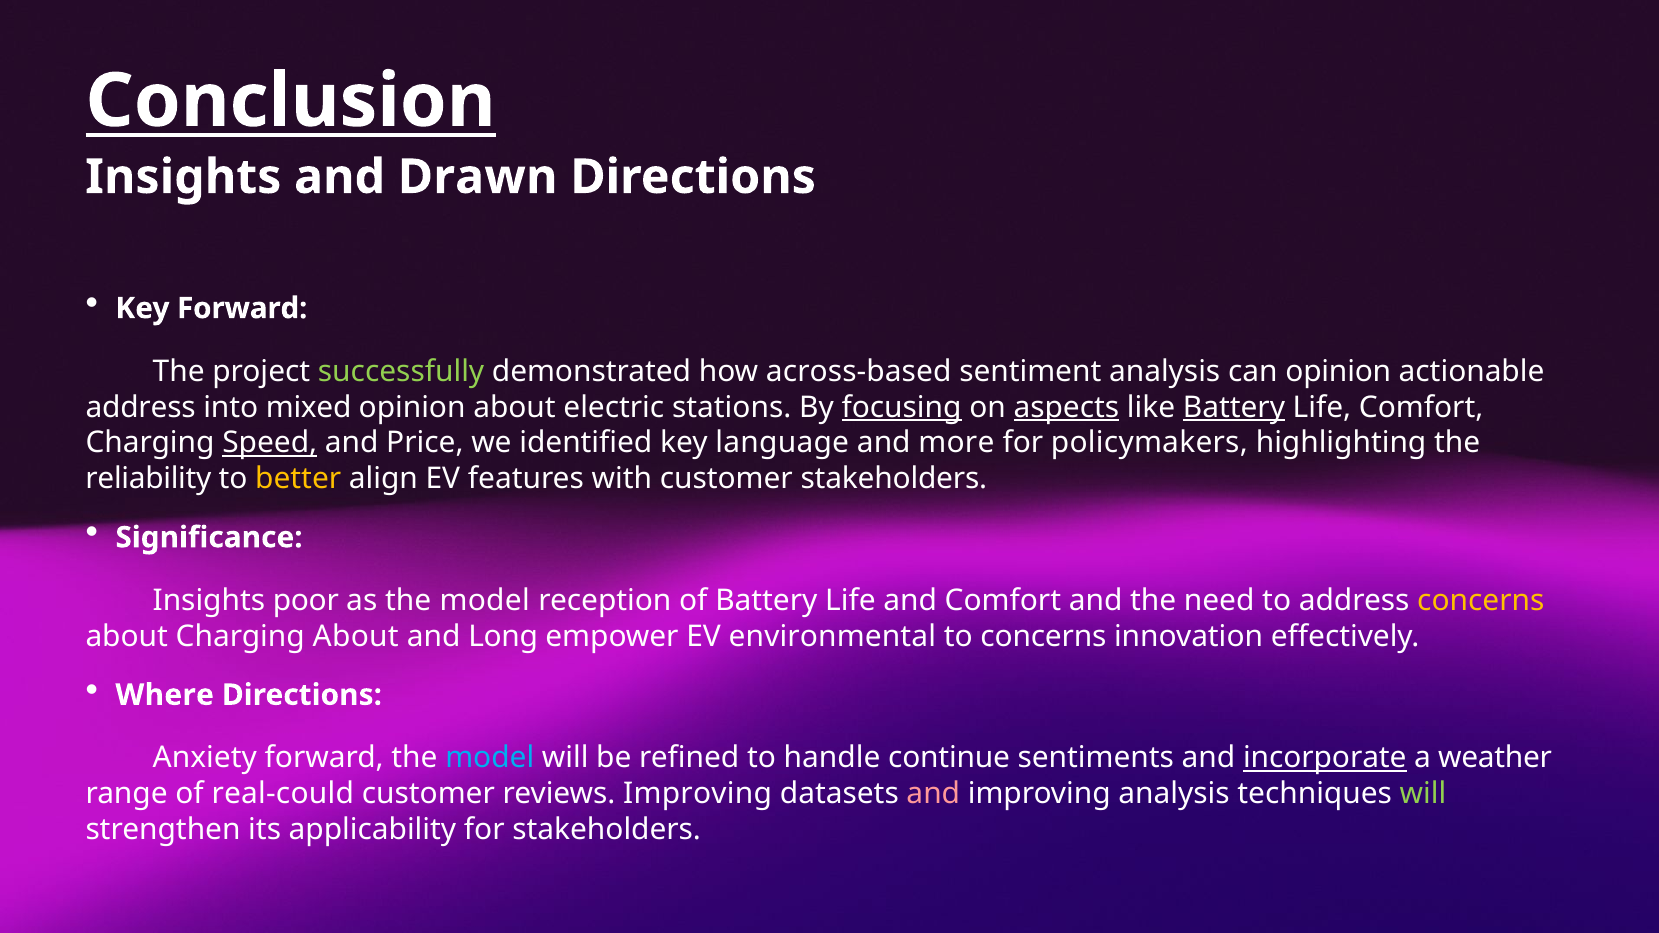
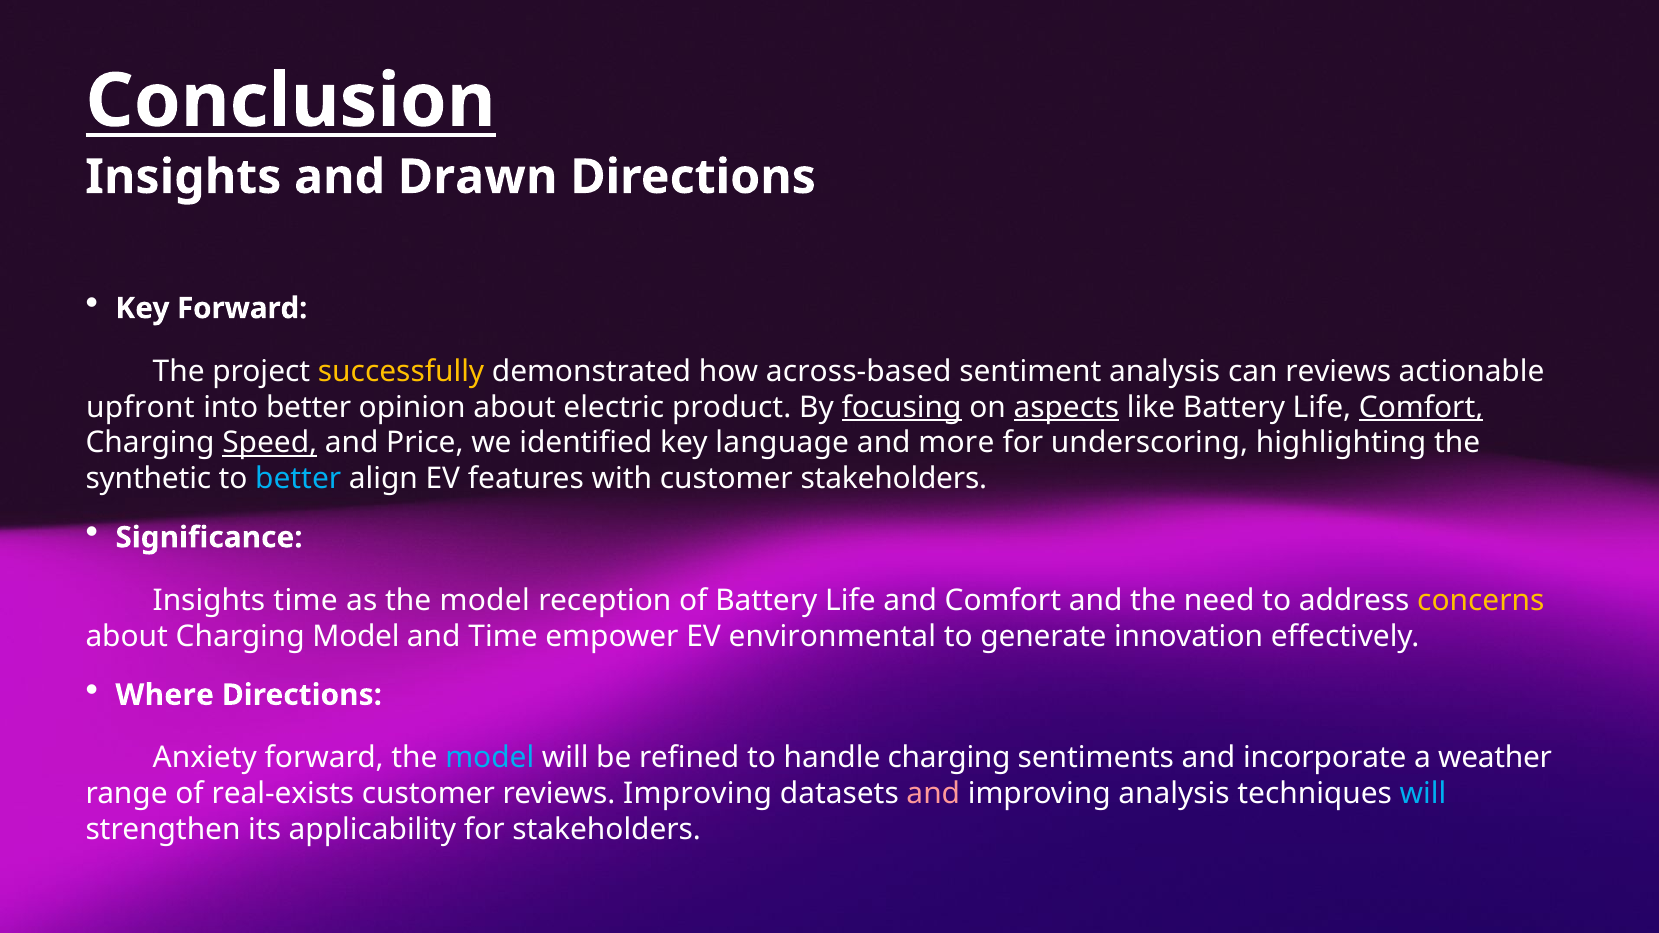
successfully colour: light green -> yellow (401, 372)
can opinion: opinion -> reviews (1338, 372)
address: address -> upfront (140, 407)
into mixed: mixed -> better (309, 407)
stations: stations -> product (732, 407)
Battery underline: present -> none (1234, 407)
Comfort underline: none -> present (1421, 407)
policymakers: policymakers -> underscoring (1149, 443)
reliability: reliability -> synthetic (148, 479)
better colour: yellow -> light blue (298, 479)
Insights poor: poor -> time (306, 601)
Charging About: About -> Model (356, 637)
and Long: Long -> Time (503, 637)
to concerns: concerns -> generate (1043, 637)
handle continue: continue -> charging (949, 758)
incorporate underline: present -> none (1325, 758)
real-could: real-could -> real-exists (283, 794)
will colour: light green -> light blue (1423, 794)
